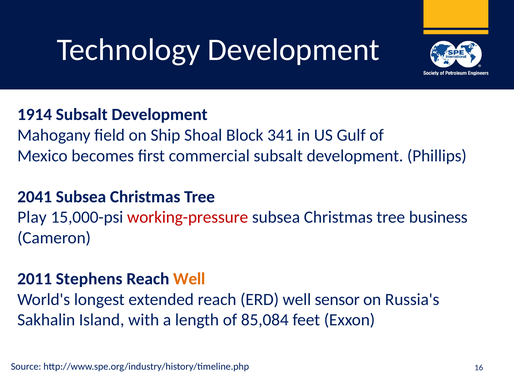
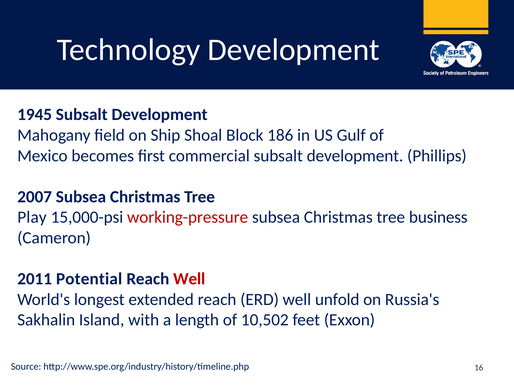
1914: 1914 -> 1945 (35, 115)
341: 341 -> 186 (280, 135)
2041: 2041 -> 2007 (35, 197)
Stephens: Stephens -> Potential (89, 279)
Well colour: orange -> red (189, 279)
sensor: sensor -> unfold (337, 300)
85,084: 85,084 -> 10,502 (265, 320)
